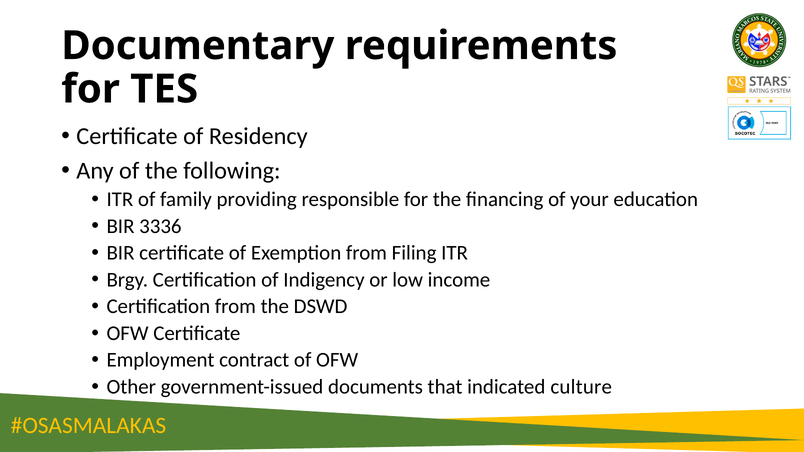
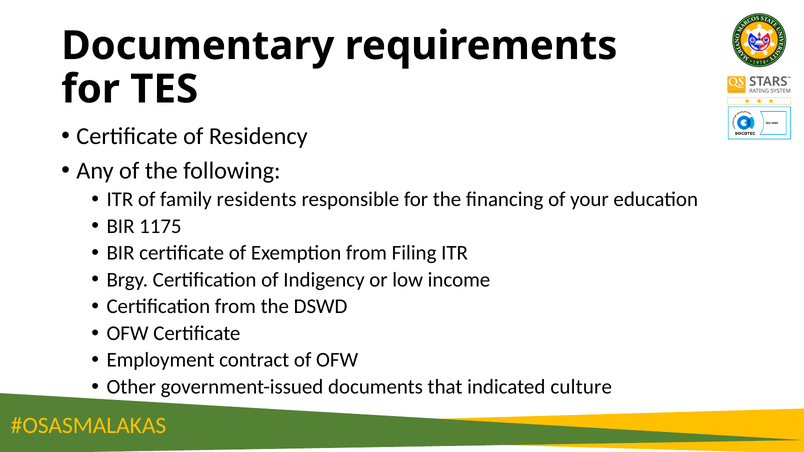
providing: providing -> residents (257, 200)
3336: 3336 -> 1175 (160, 226)
